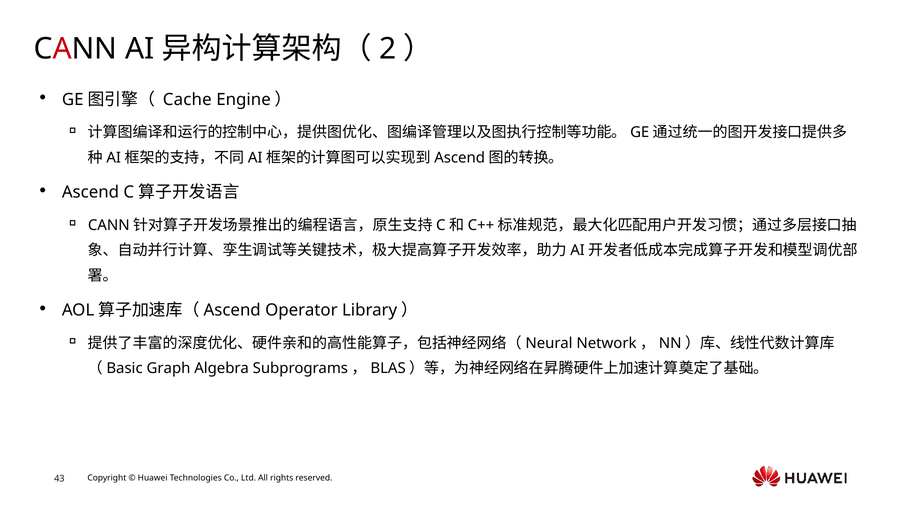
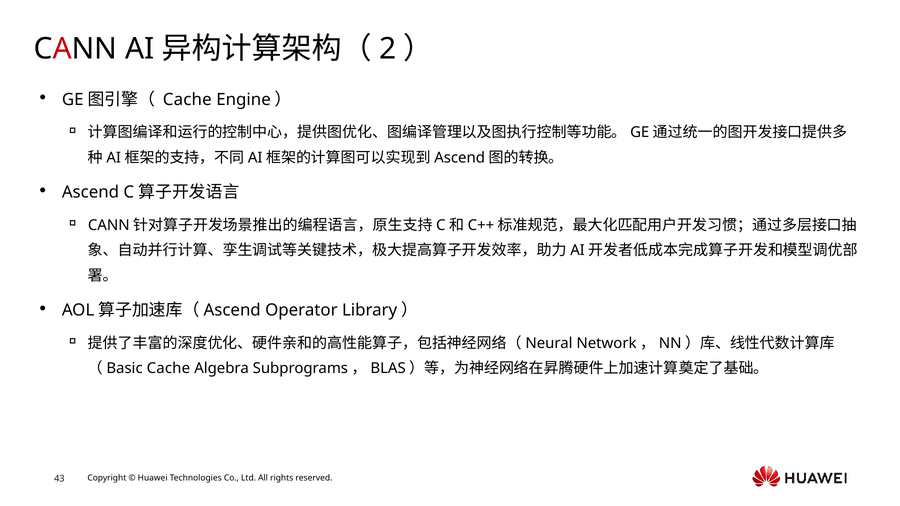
Graph: Graph -> Cache (168, 369)
